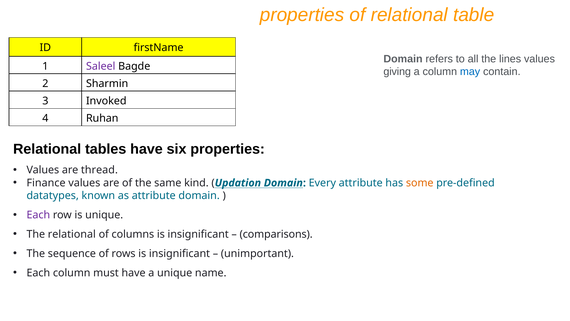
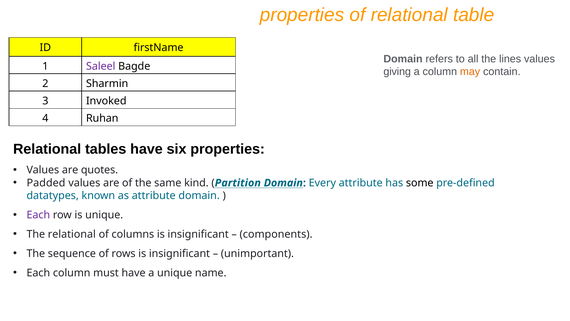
may colour: blue -> orange (470, 72)
thread: thread -> quotes (99, 170)
Finance: Finance -> Padded (46, 183)
Updation: Updation -> Partition (238, 183)
some colour: orange -> black (420, 183)
comparisons: comparisons -> components (276, 234)
